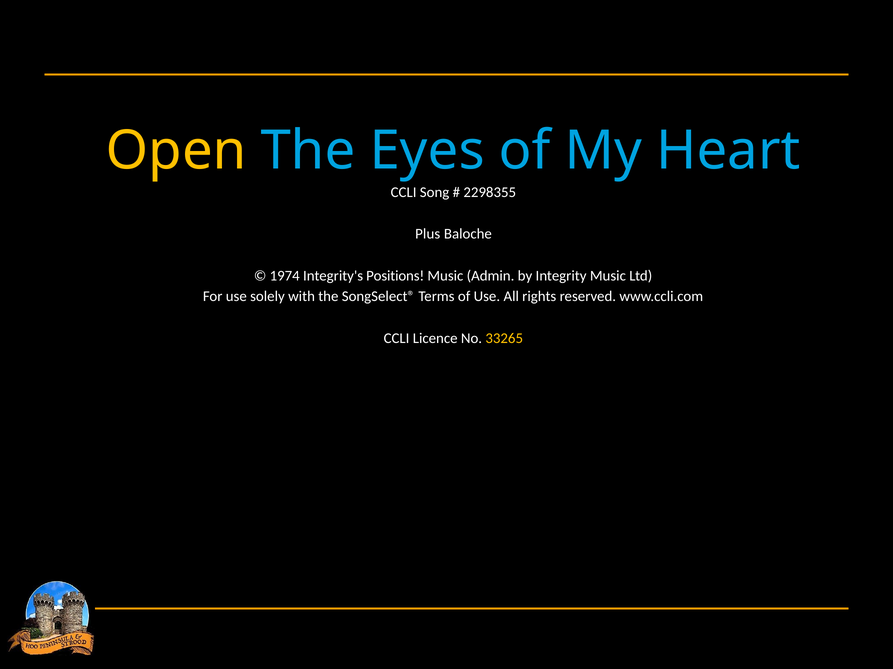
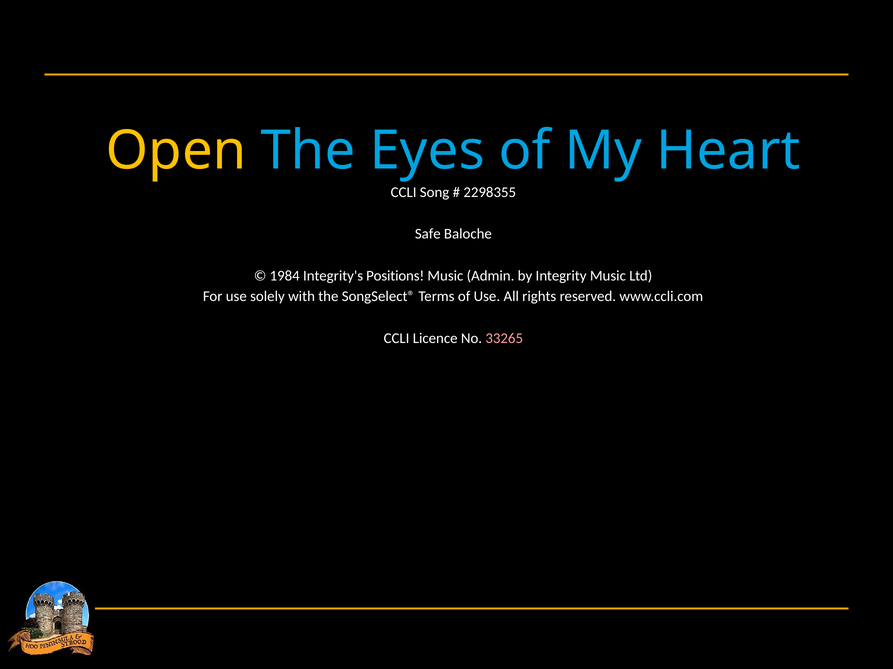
Plus: Plus -> Safe (428, 234)
1974: 1974 -> 1984 (285, 276)
33265 colour: yellow -> pink (504, 339)
